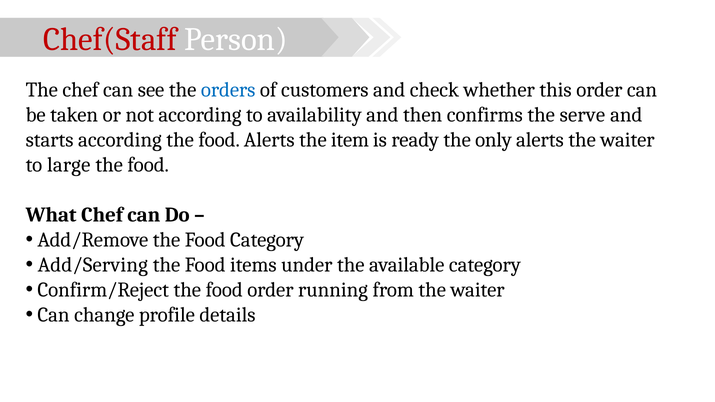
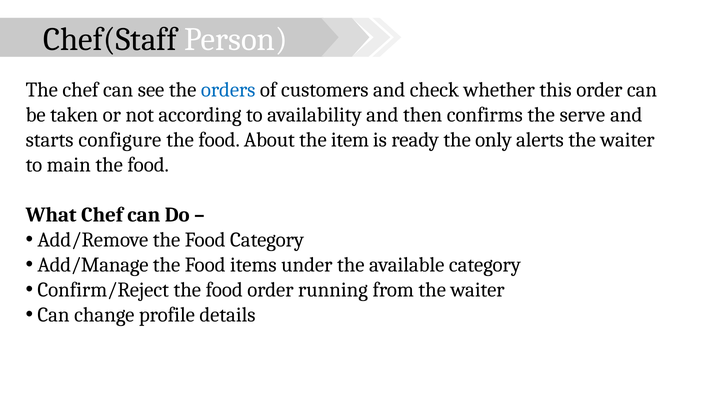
Chef(Staff colour: red -> black (110, 40)
starts according: according -> configure (120, 140)
food Alerts: Alerts -> About (269, 140)
large: large -> main (69, 165)
Add/Serving: Add/Serving -> Add/Manage (93, 265)
